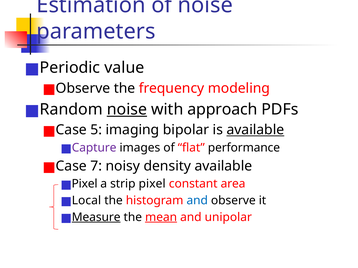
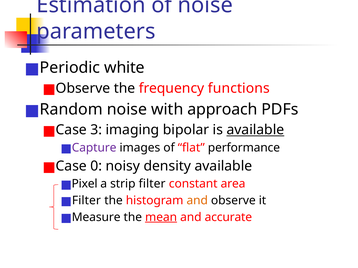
value: value -> white (124, 68)
modeling: modeling -> functions (239, 88)
noise underline: present -> none (127, 110)
5: 5 -> 3 (96, 130)
7: 7 -> 0 (96, 166)
strip pixel: pixel -> filter (152, 184)
Local: Local -> Filter (86, 201)
and colour: blue -> orange (197, 201)
Measure underline: present -> none (96, 217)
unipolar: unipolar -> accurate (228, 217)
